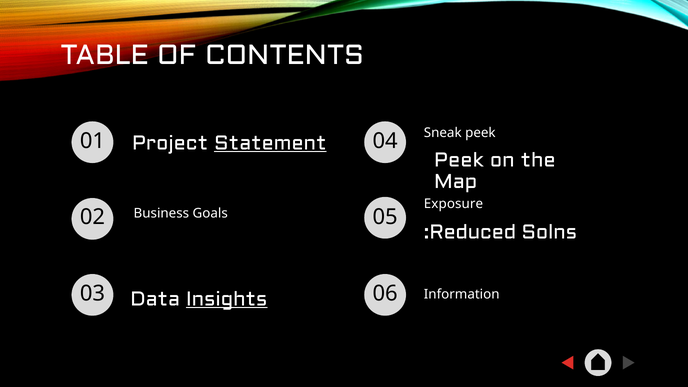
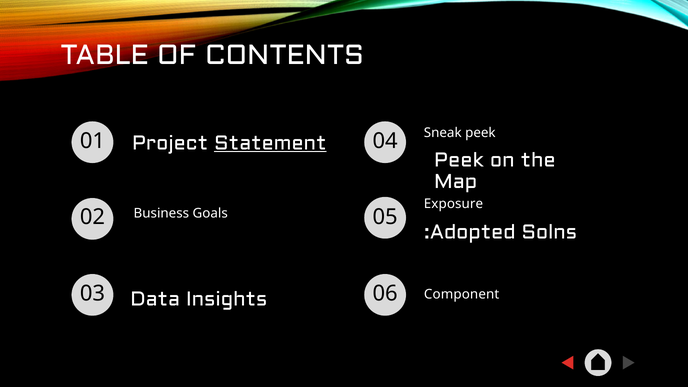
:Reduced: :Reduced -> :Adopted (470, 232)
Information: Information -> Component (462, 295)
Insights underline: present -> none (227, 299)
